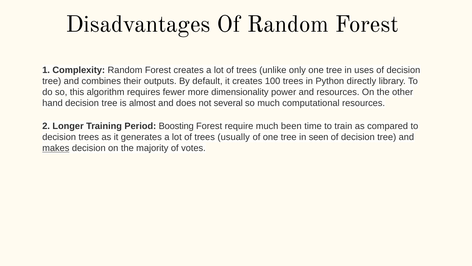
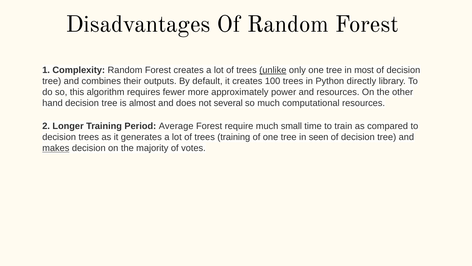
unlike underline: none -> present (273, 70)
uses: uses -> most (364, 70)
dimensionality: dimensionality -> approximately (240, 92)
Boosting: Boosting -> Average (176, 126)
been: been -> small (291, 126)
trees usually: usually -> training (234, 137)
